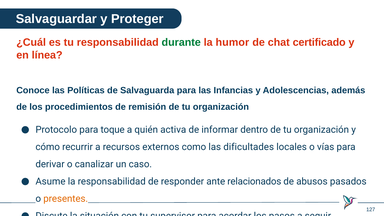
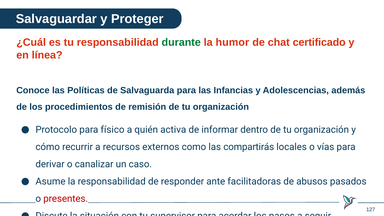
toque: toque -> físico (113, 130)
dificultades: dificultades -> compartirás (249, 147)
relacionados: relacionados -> facilitadoras (254, 181)
presentes colour: orange -> red (66, 199)
